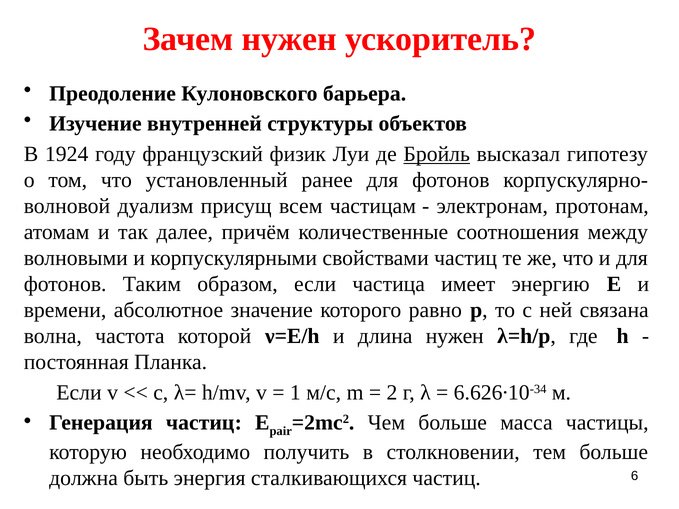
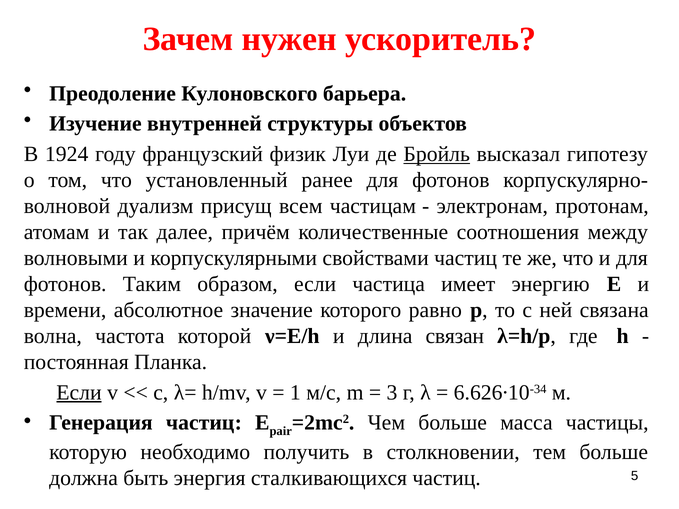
длина нужен: нужен -> связан (455, 336)
Если underline: none -> present (79, 393)
2: 2 -> 3 (392, 393)
6: 6 -> 5 (635, 476)
